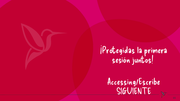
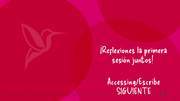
¡Protegidas: ¡Protegidas -> ¡Reflexiones (118, 50)
